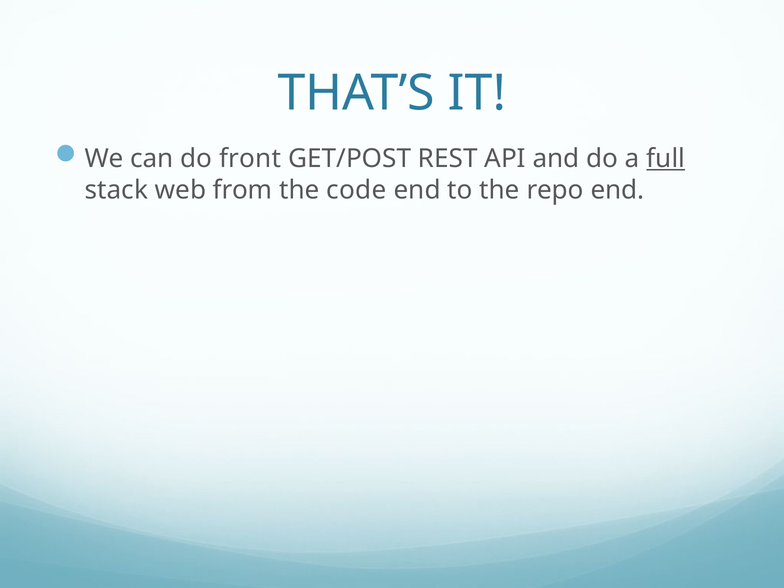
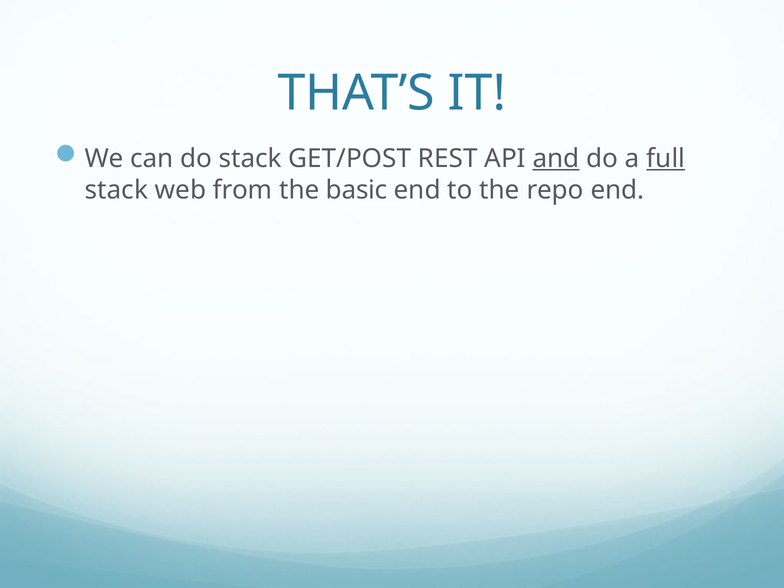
do front: front -> stack (250, 159)
and underline: none -> present (556, 159)
code: code -> basic (357, 190)
